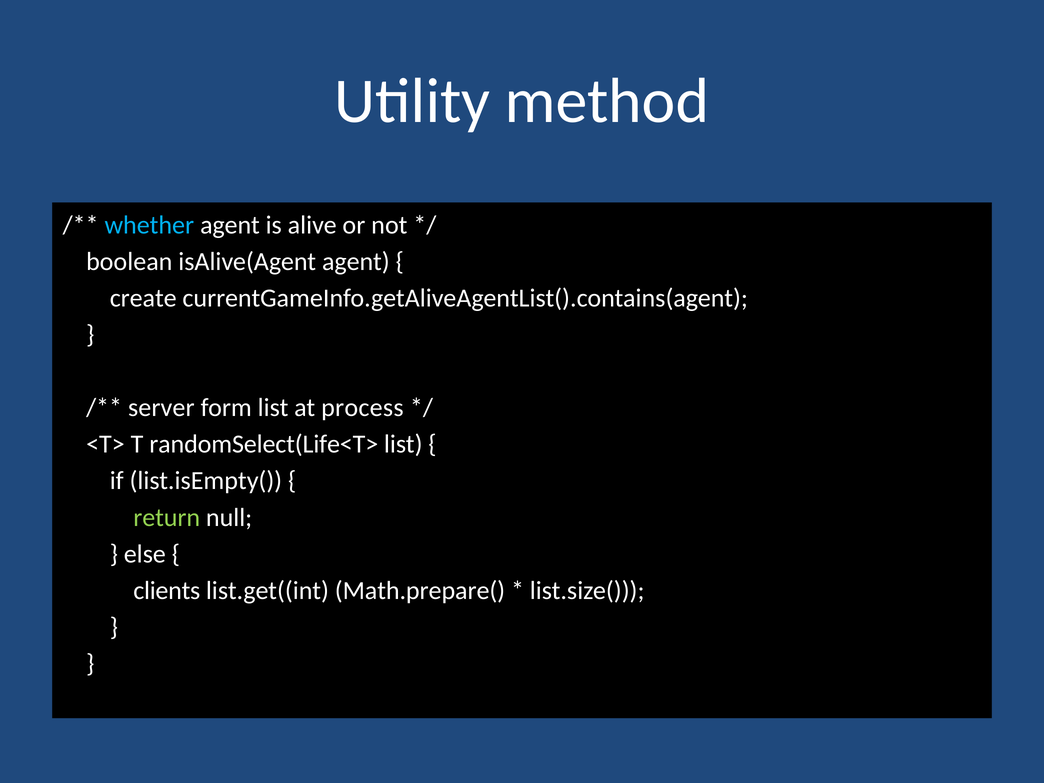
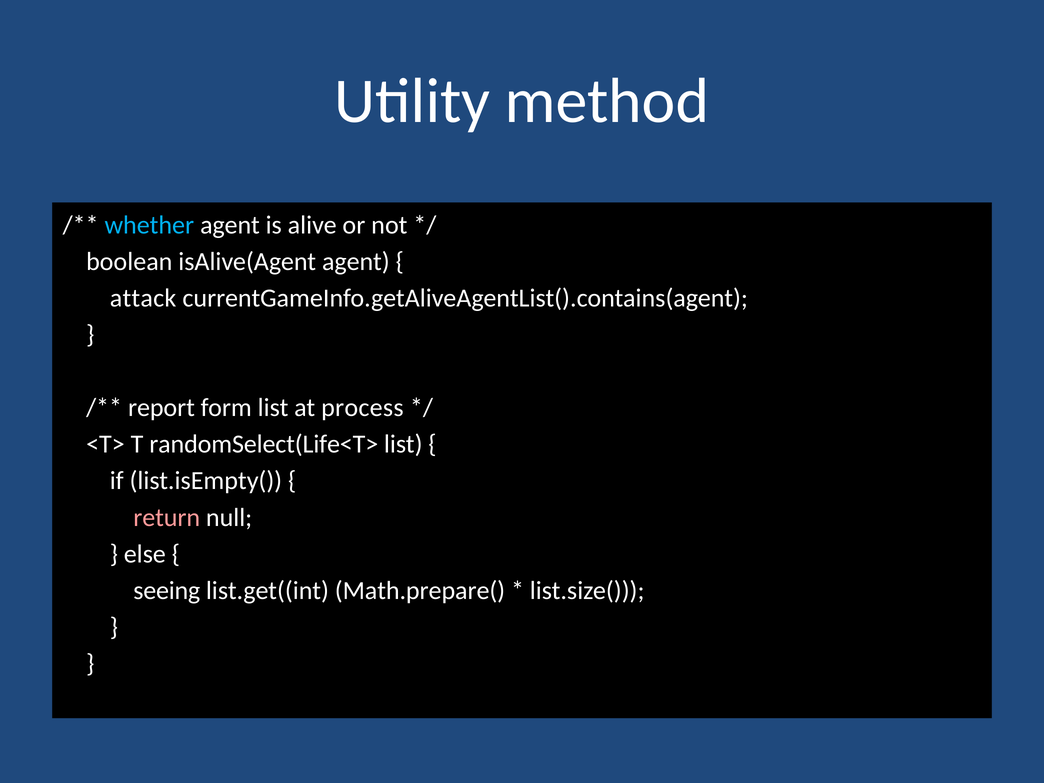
create: create -> attack (143, 298)
server: server -> report (161, 408)
return colour: light green -> pink (167, 517)
clients: clients -> seeing (167, 590)
